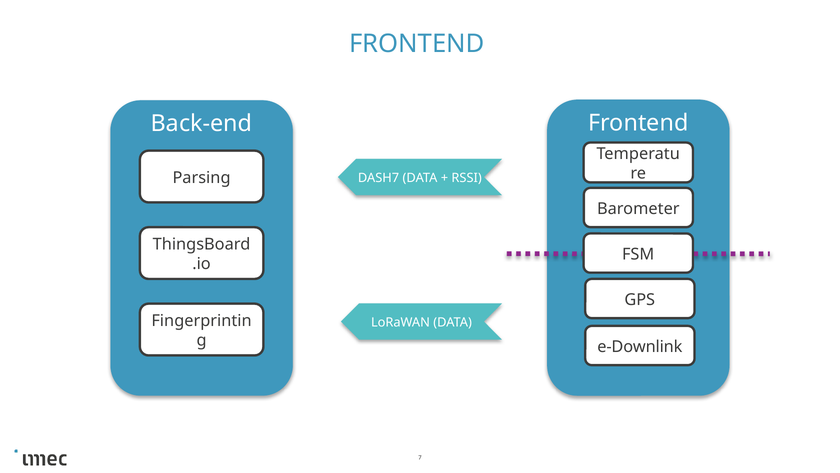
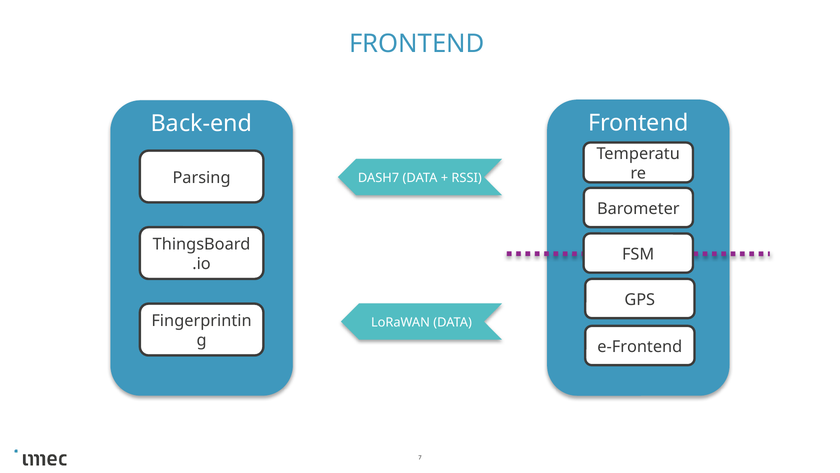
e-Downlink: e-Downlink -> e-Frontend (640, 346)
